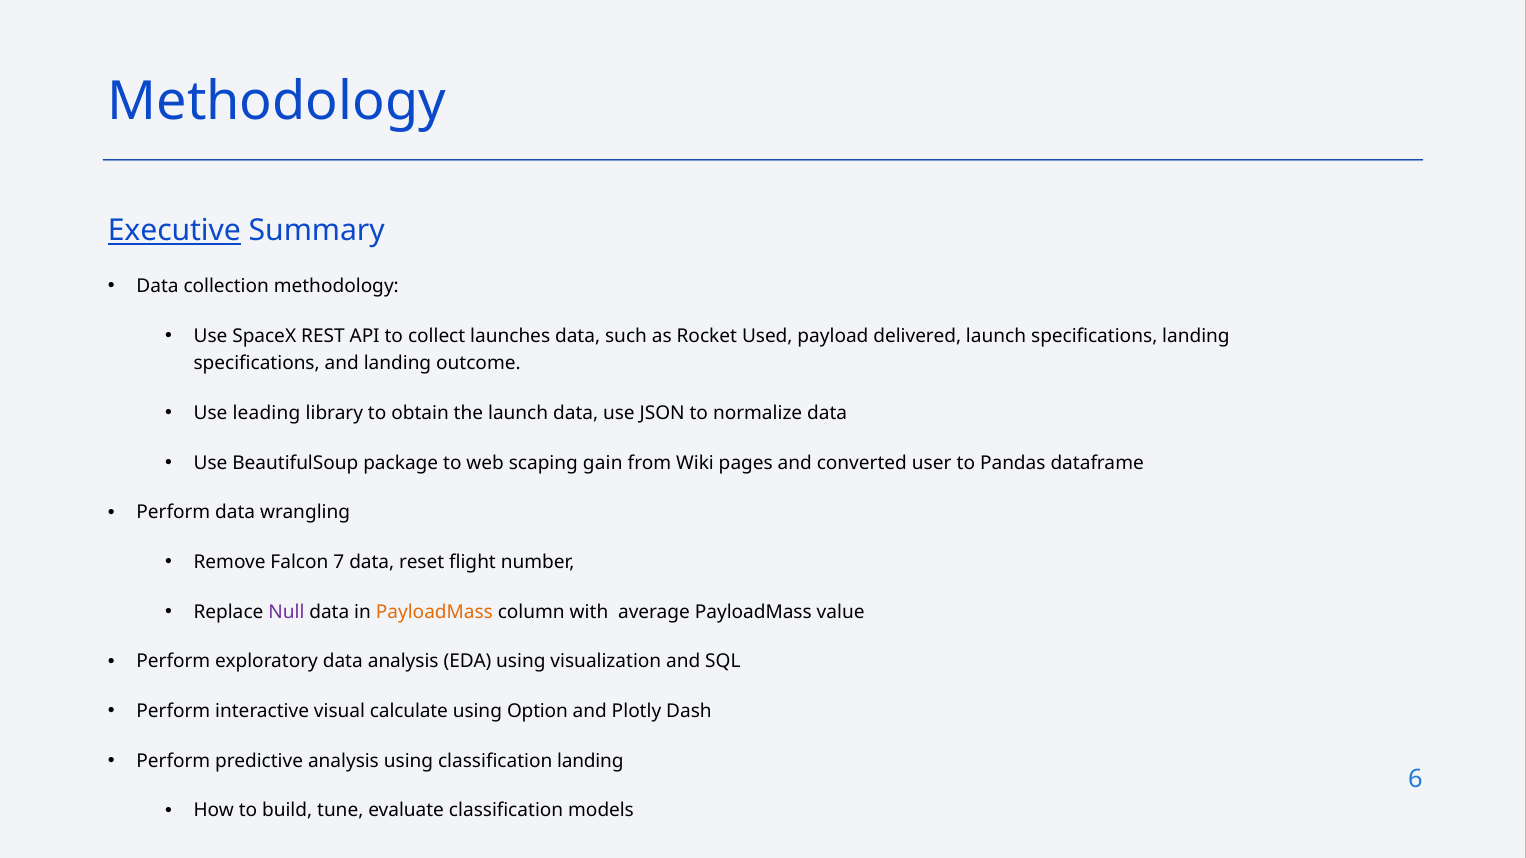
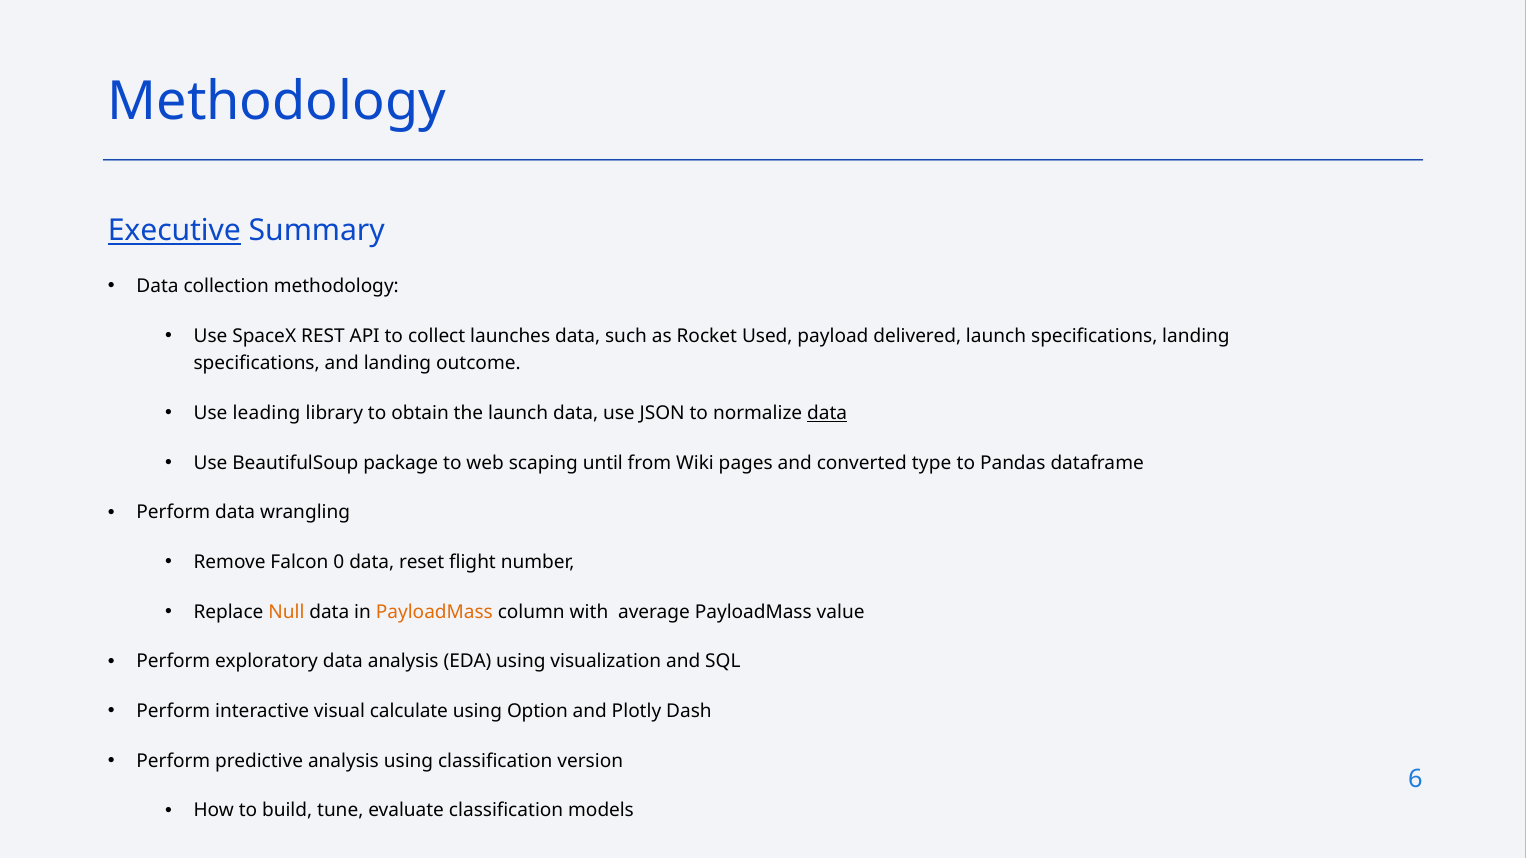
data underline: none -> present (827, 413)
gain: gain -> until (603, 463)
user: user -> type (932, 463)
7: 7 -> 0 (339, 563)
Null colour: purple -> orange (286, 612)
classification landing: landing -> version (590, 761)
